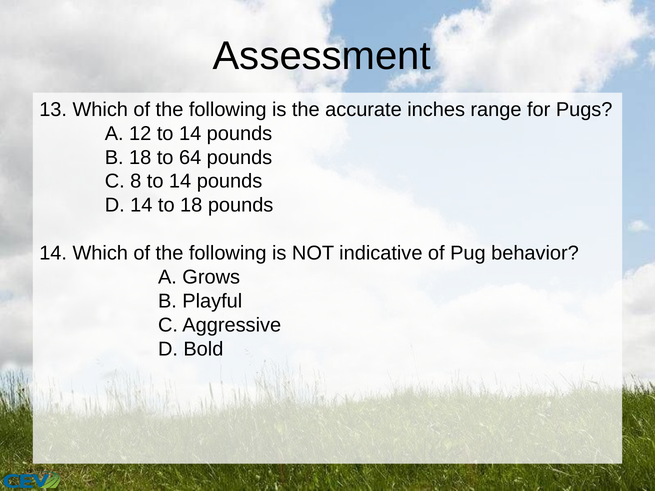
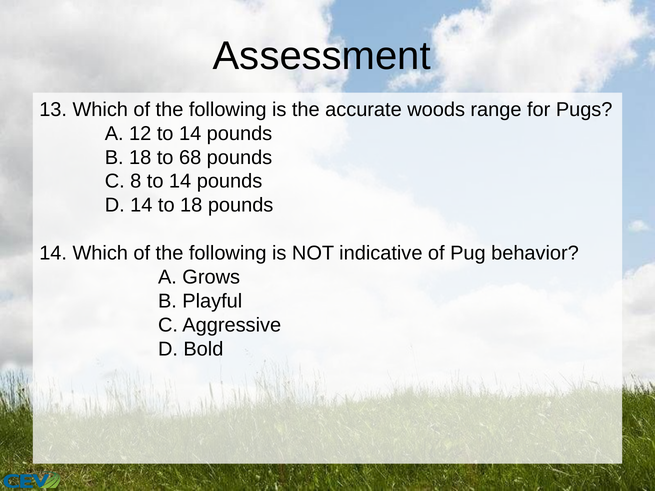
inches: inches -> woods (436, 109)
64: 64 -> 68 (190, 157)
